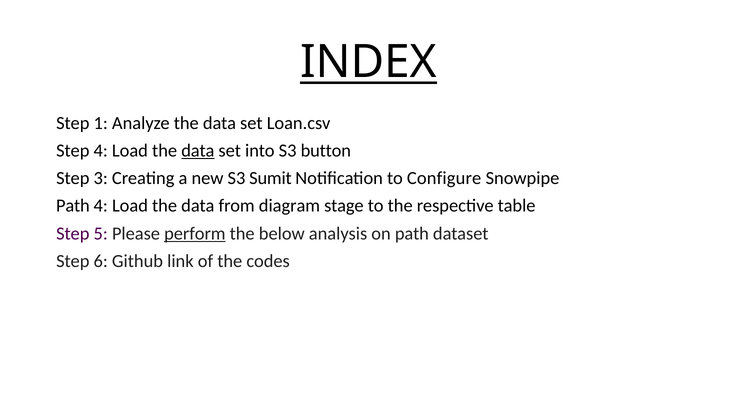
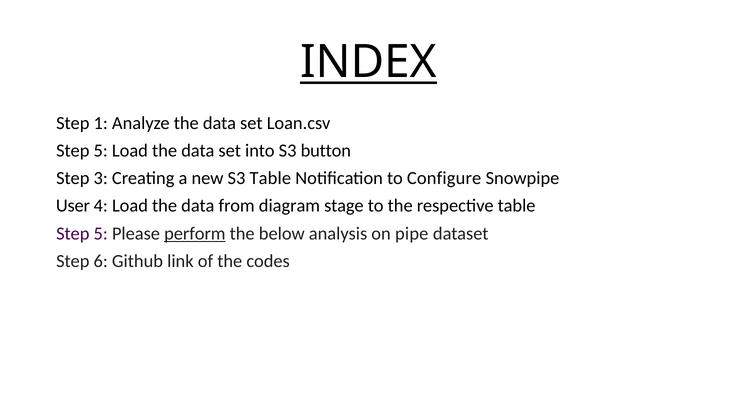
4: 4 -> 5 (101, 151)
data underline: present -> none (198, 151)
S3 Sumit: Sumit -> Table (270, 178)
Path: Path -> User (73, 206)
on path: path -> pipe (412, 233)
